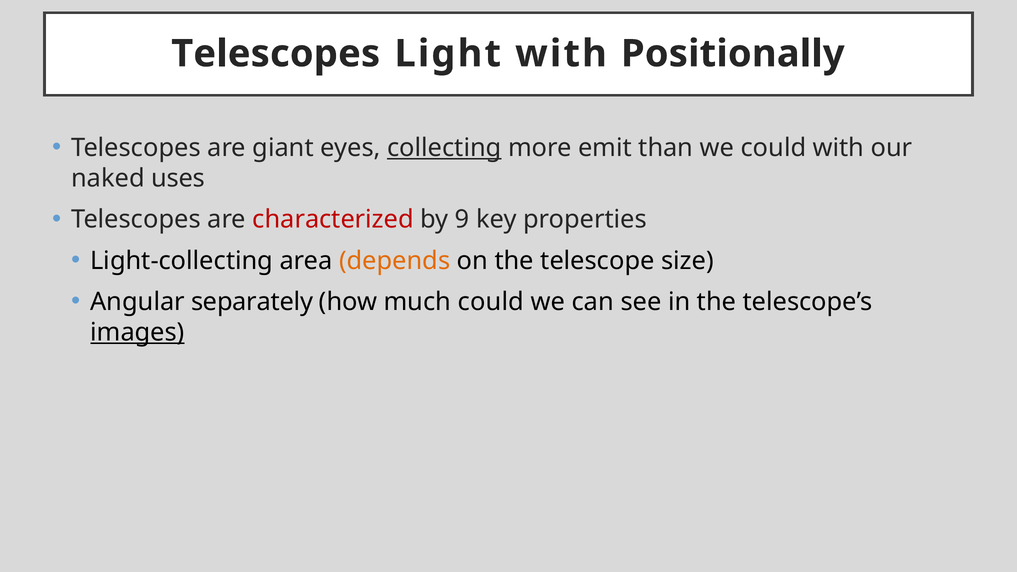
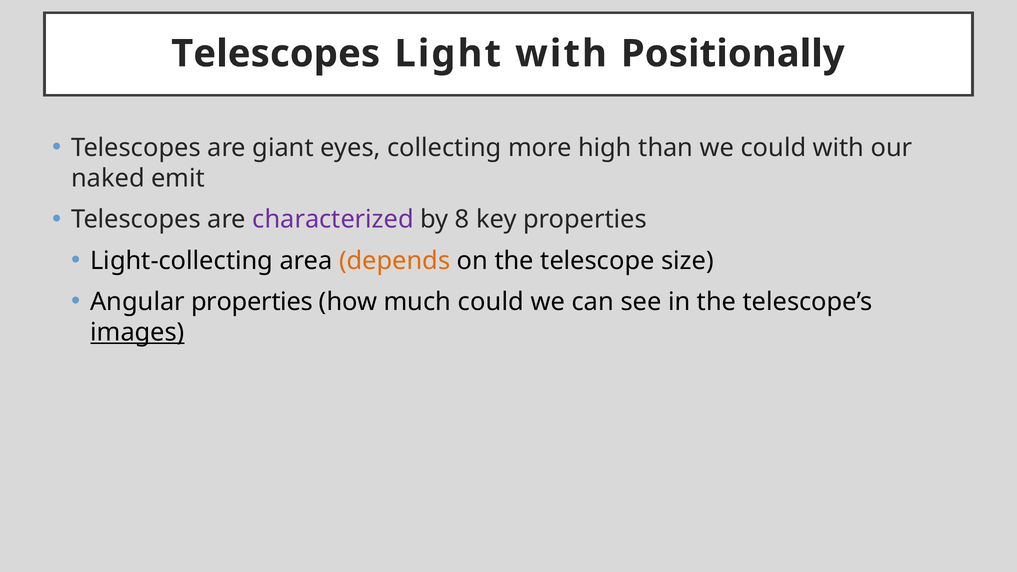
collecting underline: present -> none (444, 148)
emit: emit -> high (605, 148)
uses: uses -> emit (178, 178)
characterized colour: red -> purple (333, 220)
9: 9 -> 8 (462, 220)
Angular separately: separately -> properties (252, 302)
